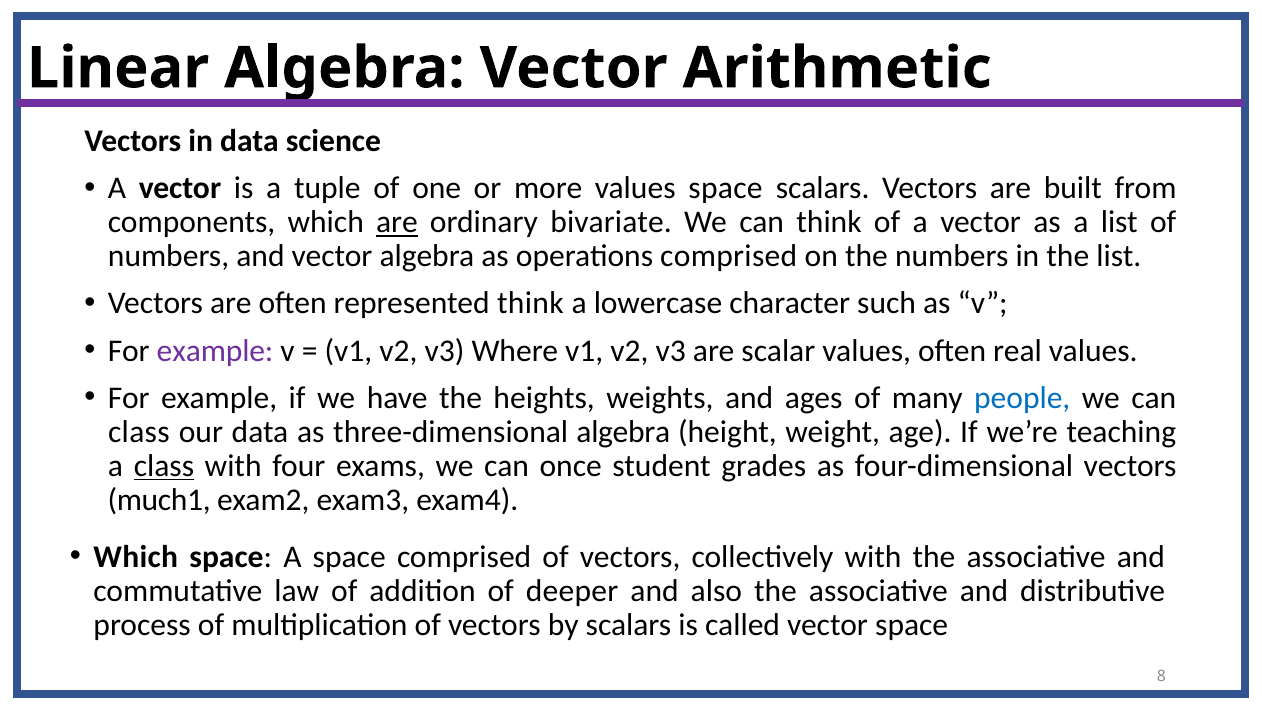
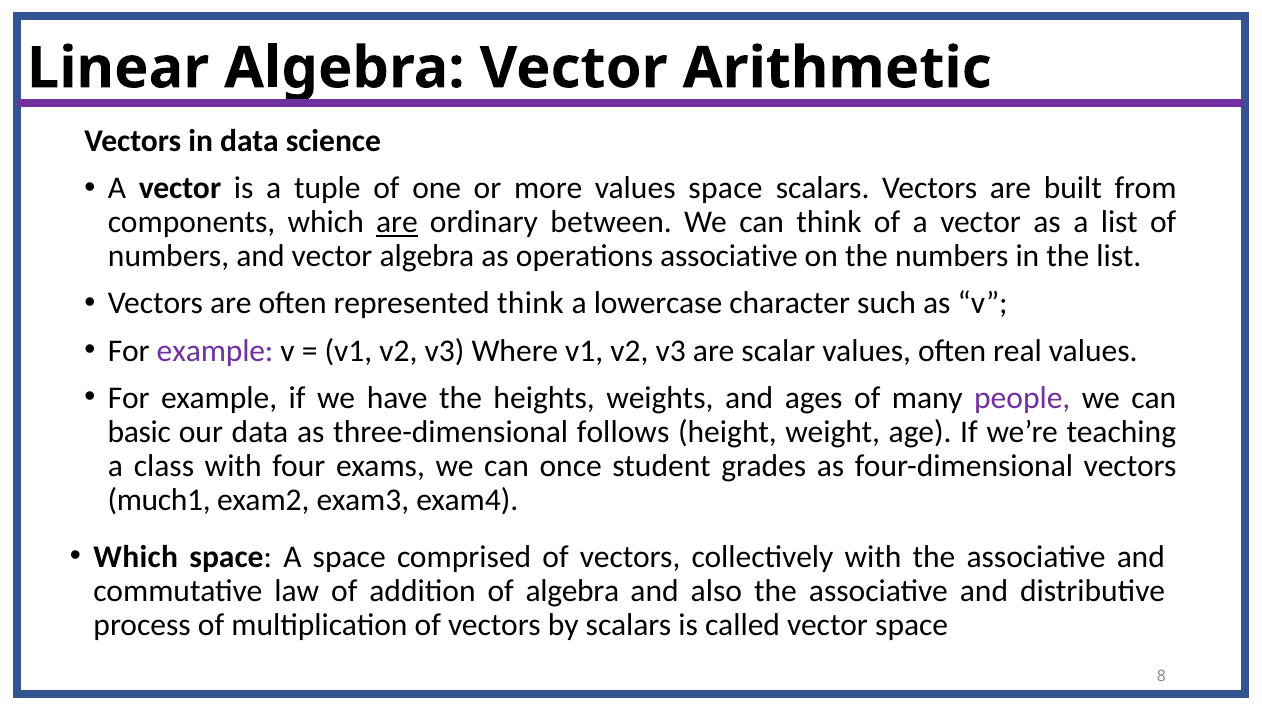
bivariate: bivariate -> between (611, 222)
operations comprised: comprised -> associative (729, 256)
people colour: blue -> purple (1022, 398)
class: class -> basic (139, 432)
three-dimensional algebra: algebra -> follows (623, 432)
class underline: present -> none (164, 466)
of deeper: deeper -> algebra (572, 591)
